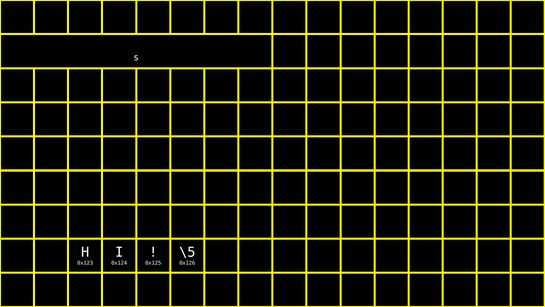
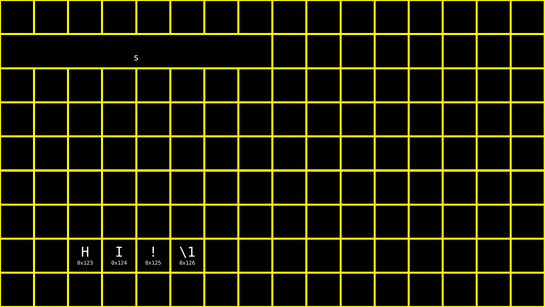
\5: \5 -> \1 (187, 252)
